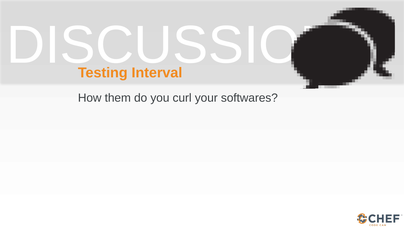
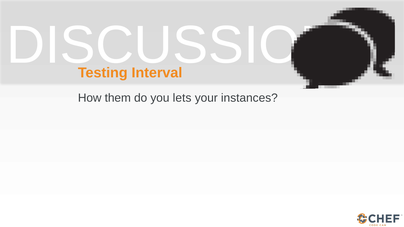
curl: curl -> lets (182, 98)
softwares: softwares -> instances (249, 98)
